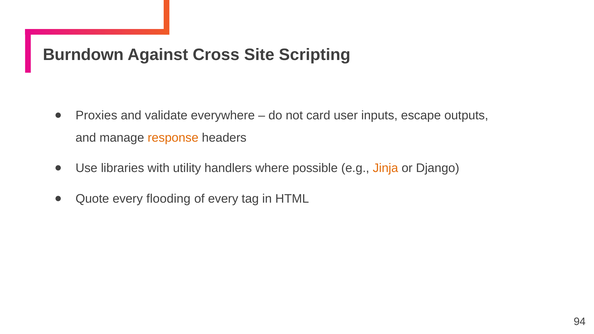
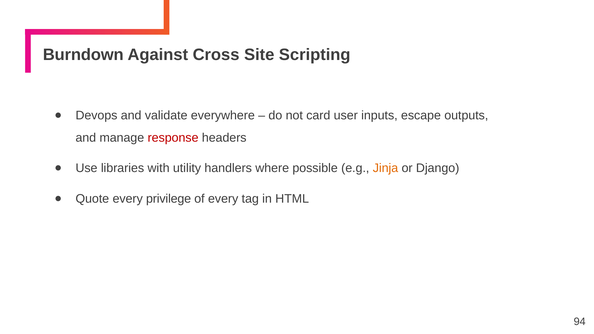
Proxies: Proxies -> Devops (96, 115)
response colour: orange -> red (173, 138)
flooding: flooding -> privilege (169, 199)
